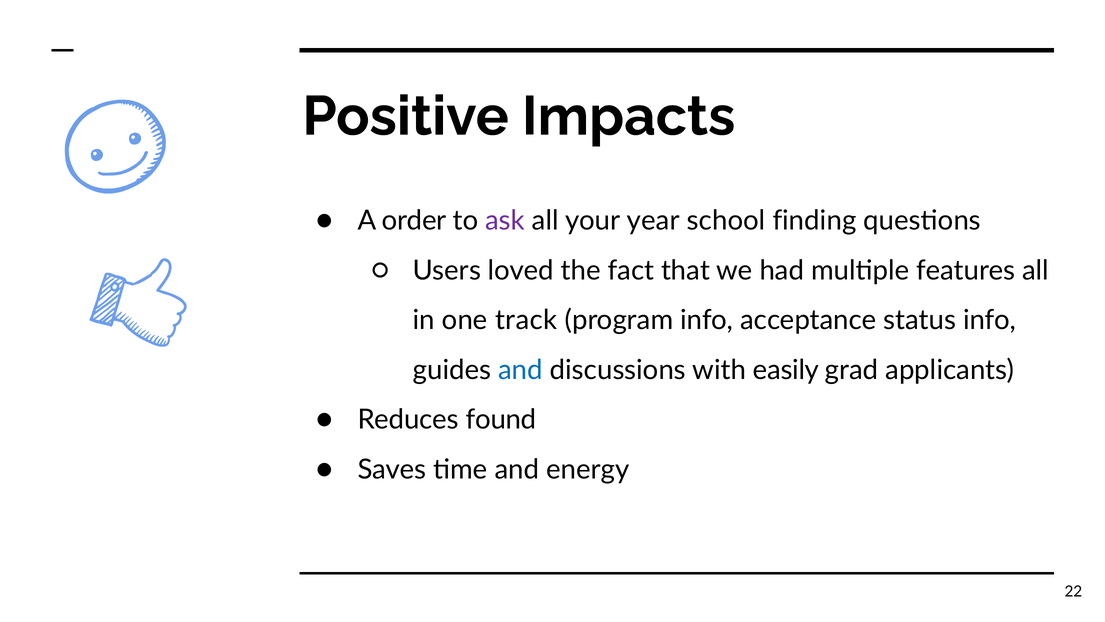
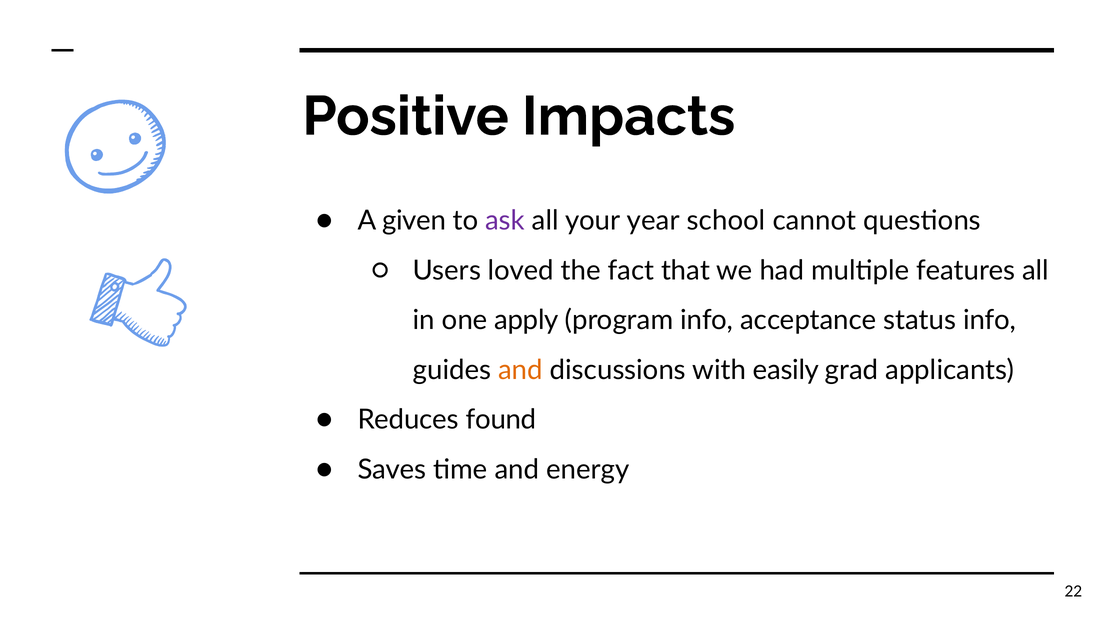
order: order -> given (414, 220)
finding: finding -> cannot (814, 220)
track: track -> apply (526, 320)
and colour: blue -> orange (521, 370)
